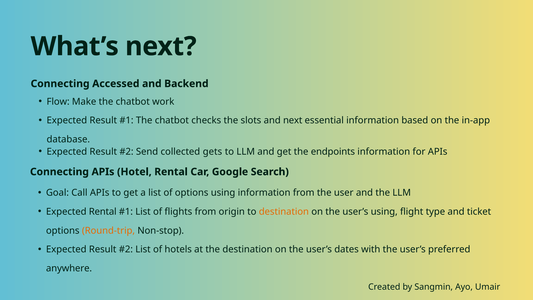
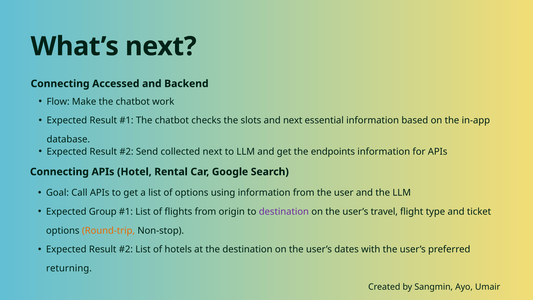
collected gets: gets -> next (212, 152)
Expected Rental: Rental -> Group (103, 212)
destination colour: orange -> purple (284, 212)
user’s using: using -> travel (384, 212)
anywhere: anywhere -> returning (69, 268)
